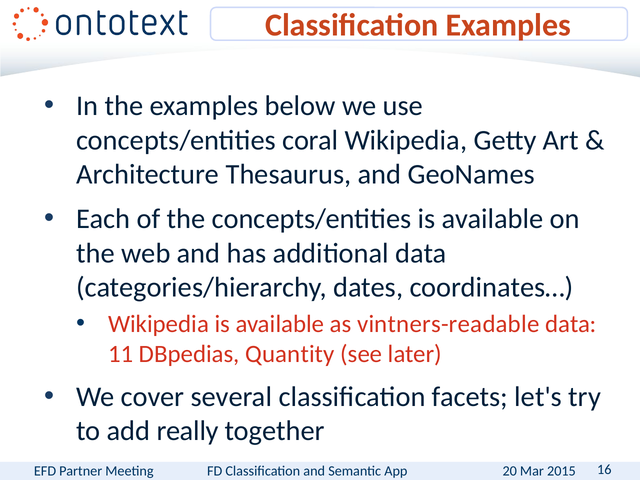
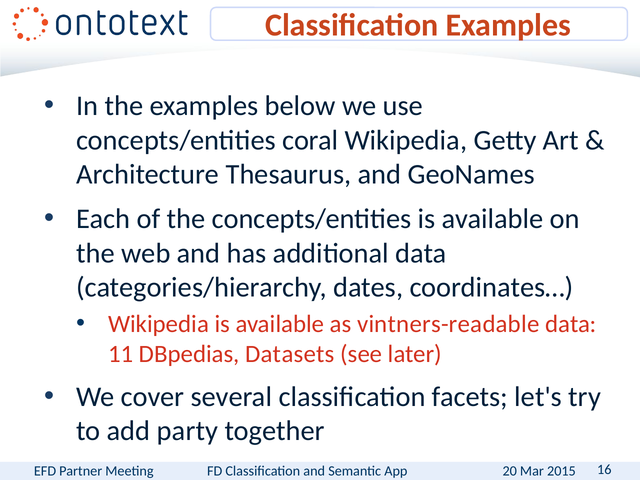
Quantity: Quantity -> Datasets (290, 354)
really: really -> party (187, 431)
